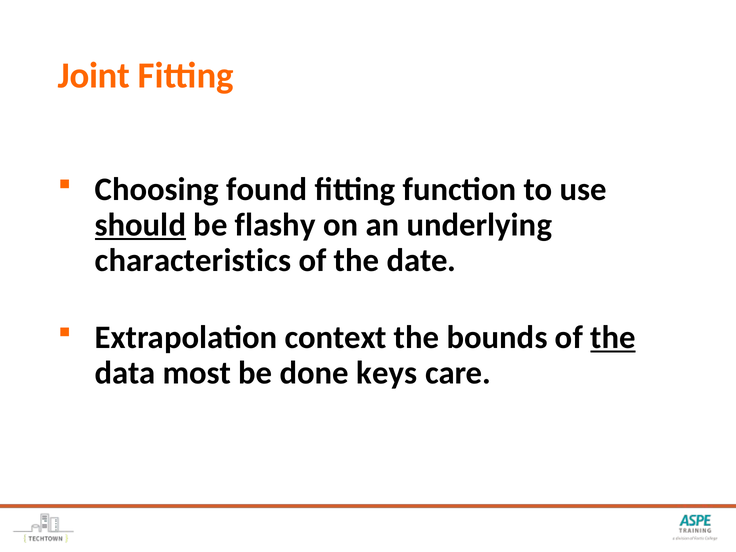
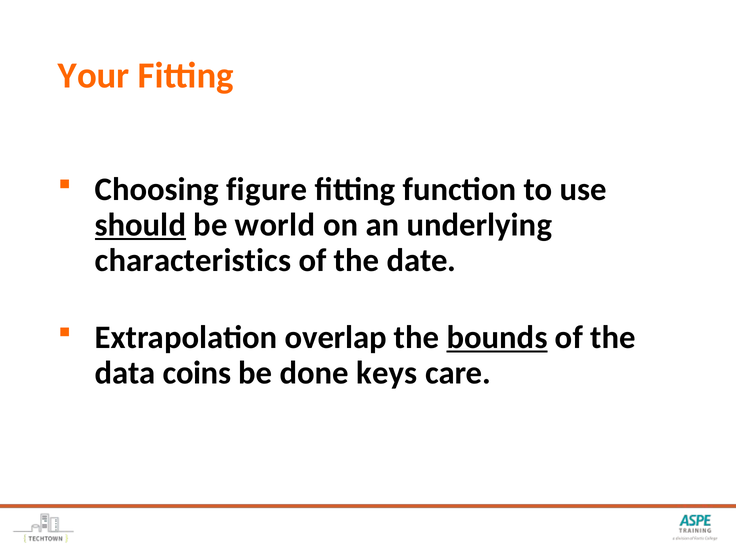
Joint: Joint -> Your (94, 76)
found: found -> figure (267, 190)
flashy: flashy -> world (275, 225)
context: context -> overlap (336, 338)
bounds underline: none -> present (497, 338)
the underline: present -> none (613, 338)
most: most -> coins (197, 373)
